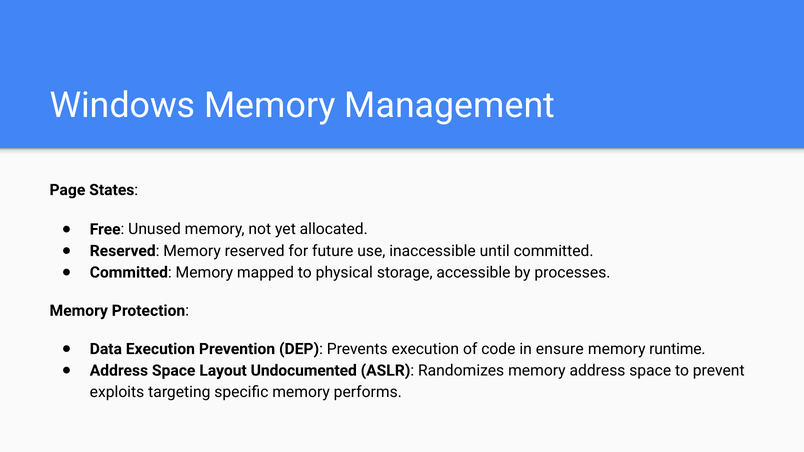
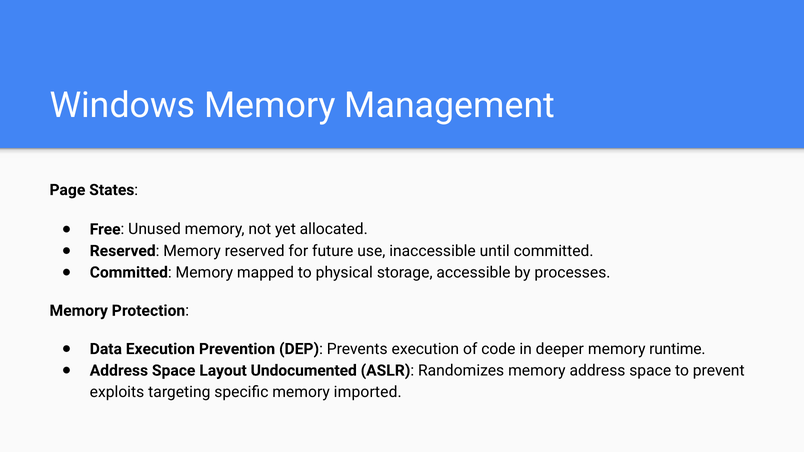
ensure: ensure -> deeper (560, 349)
performs: performs -> imported (368, 392)
